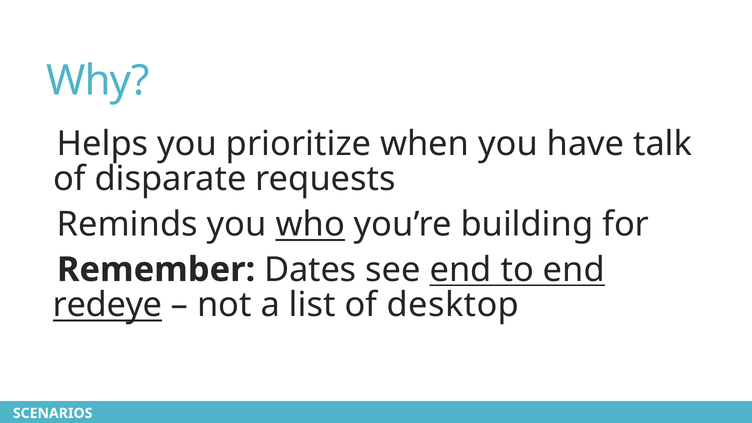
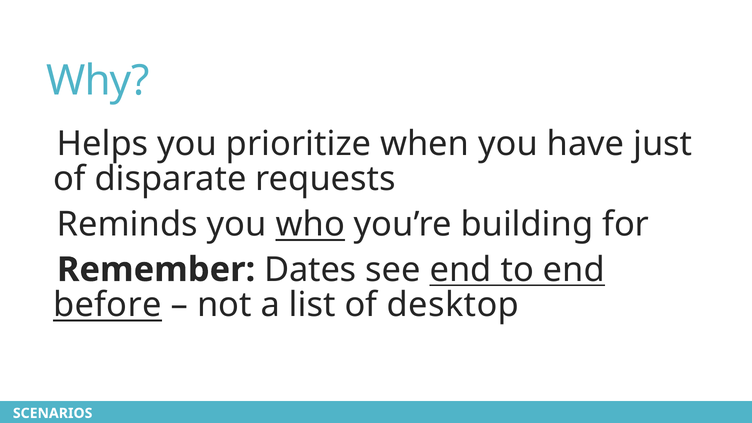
talk: talk -> just (663, 144)
redeye: redeye -> before (107, 305)
